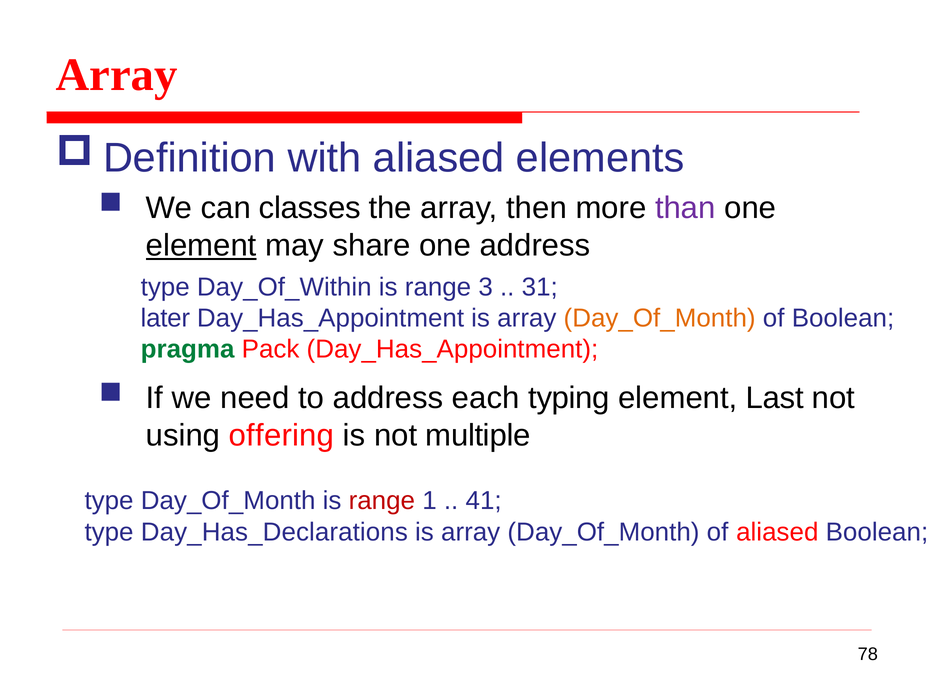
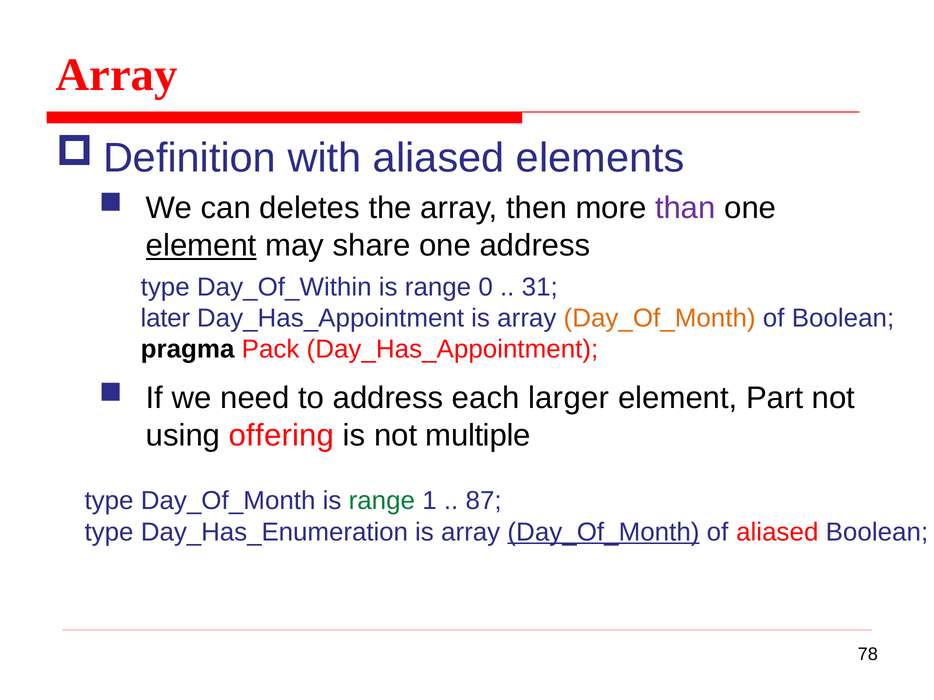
classes: classes -> deletes (310, 208)
3: 3 -> 0 (486, 287)
pragma colour: green -> black (188, 350)
typing: typing -> larger (569, 398)
Last: Last -> Part (775, 398)
range colour: red -> green (382, 501)
41: 41 -> 87 (484, 501)
Day_Has_Declarations: Day_Has_Declarations -> Day_Has_Enumeration (274, 532)
Day_Of_Month underline: none -> present (603, 532)
